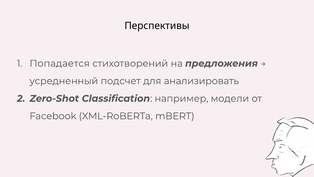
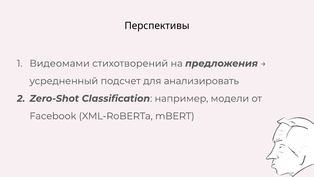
Попадается: Попадается -> Видеомами (60, 63)
